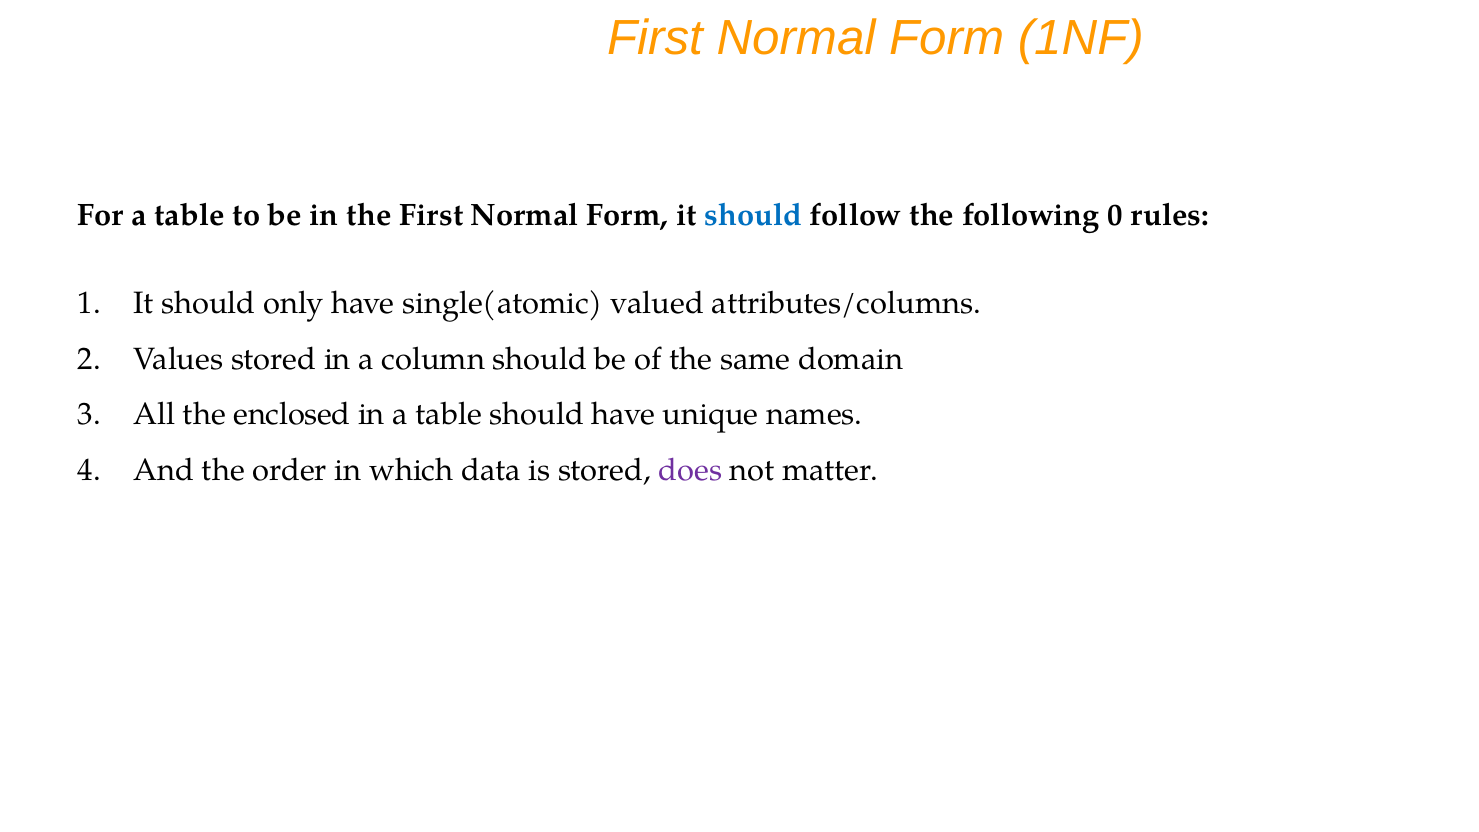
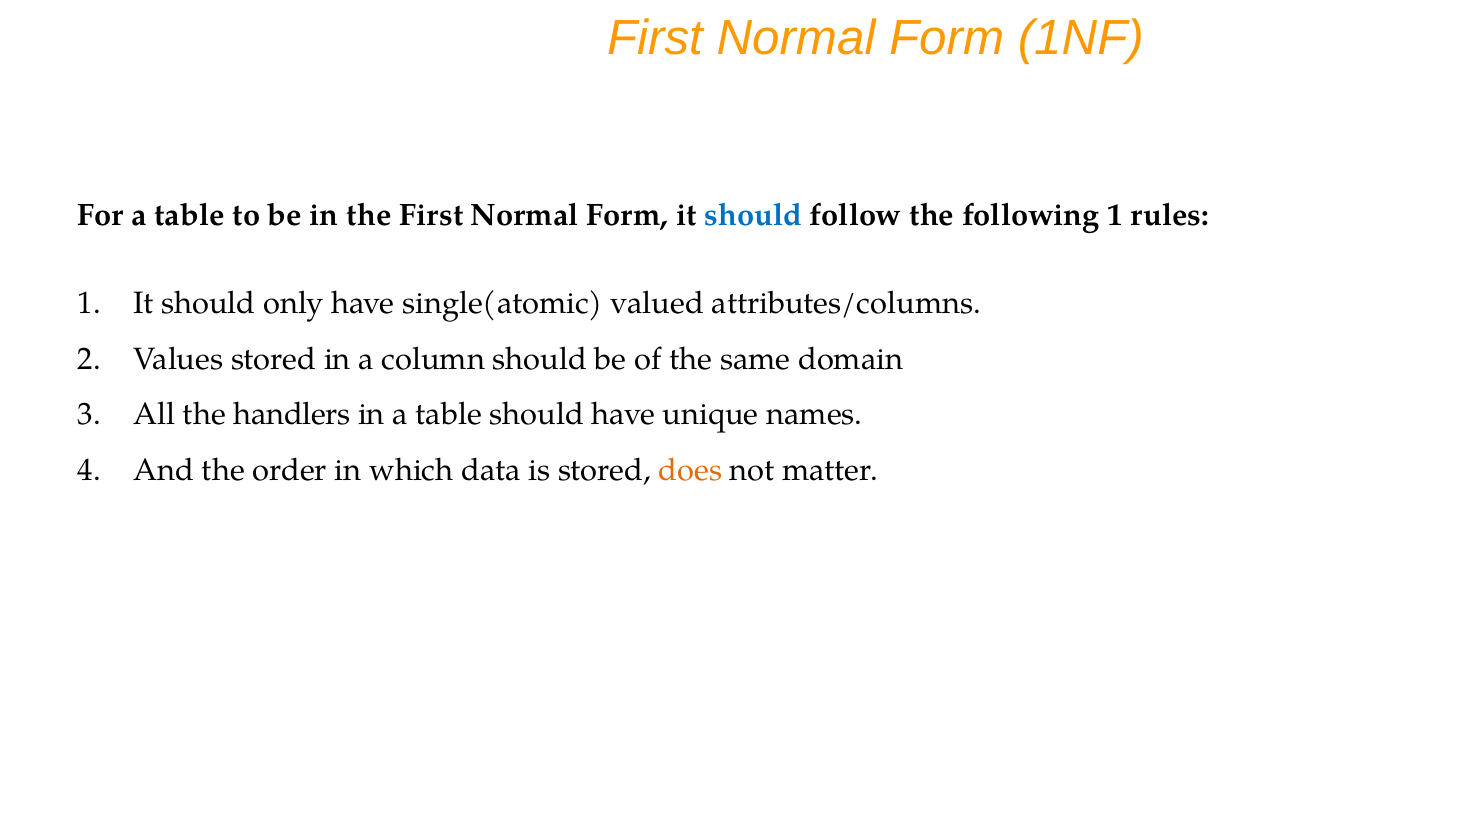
following 0: 0 -> 1 (1115, 215)
enclosed: enclosed -> handlers (292, 415)
does colour: purple -> orange (691, 470)
